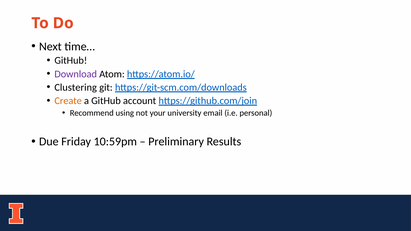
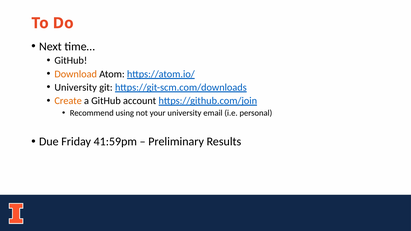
Download colour: purple -> orange (76, 74)
Clustering: Clustering -> University (76, 87)
10:59pm: 10:59pm -> 41:59pm (115, 142)
